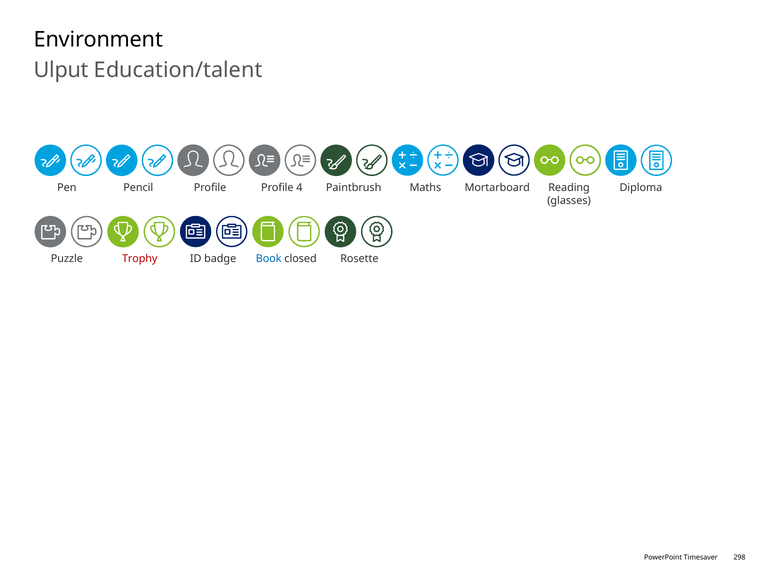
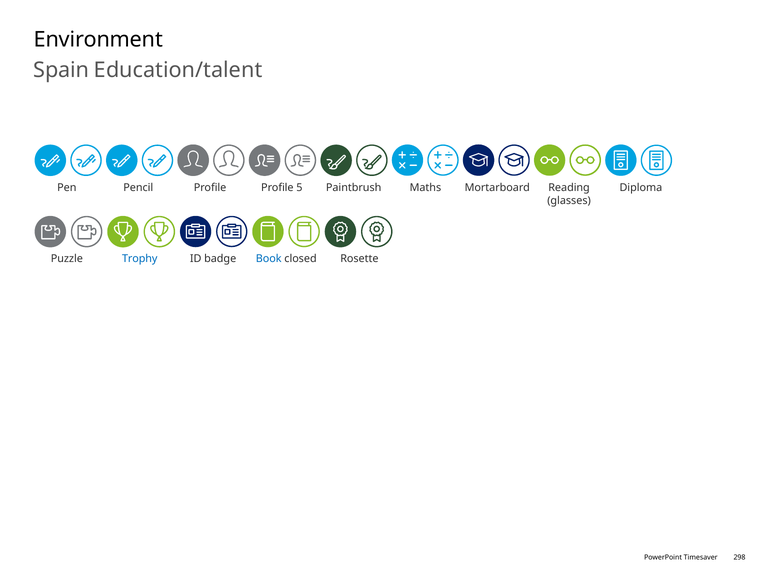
Ulput: Ulput -> Spain (61, 70)
4: 4 -> 5 (299, 188)
Trophy colour: red -> blue (140, 259)
